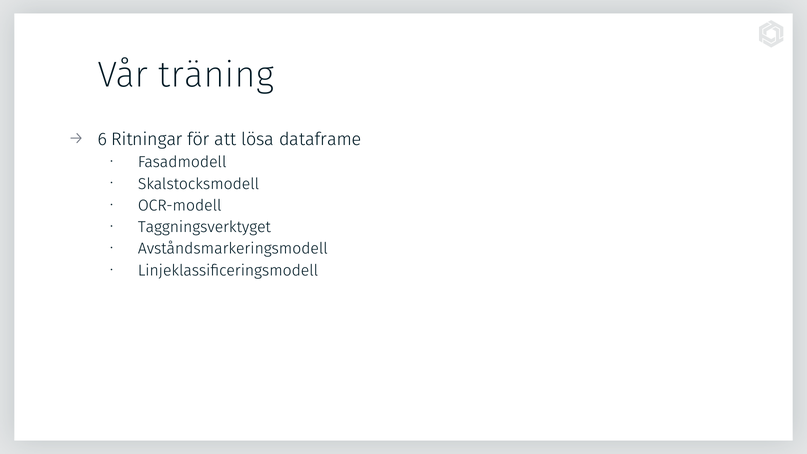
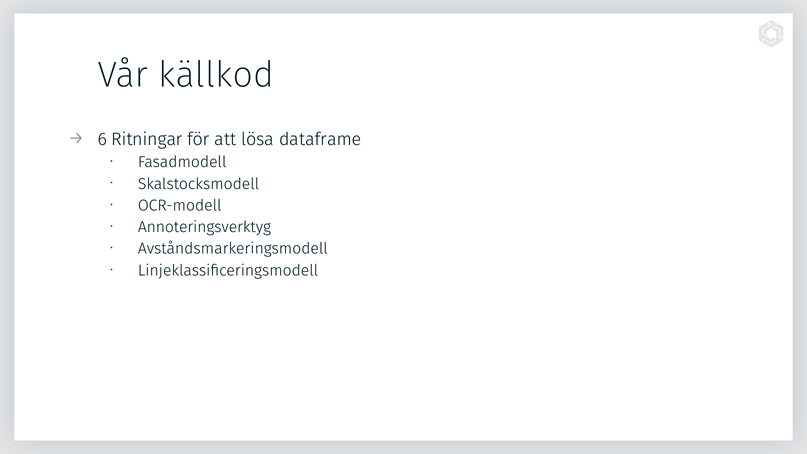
träning: träning -> källkod (216, 75)
Taggningsverktyget: Taggningsverktyget -> Annoteringsverktyg (204, 227)
